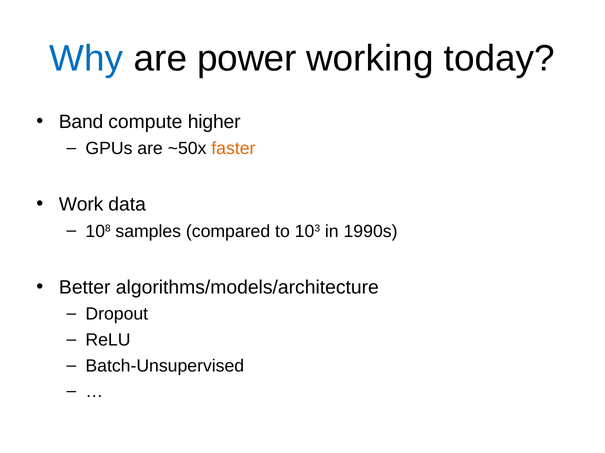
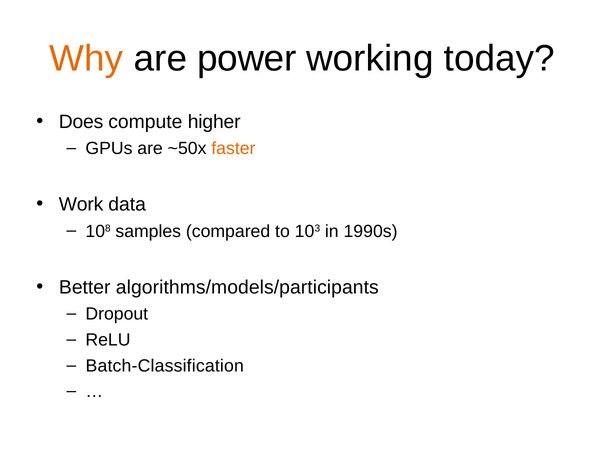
Why colour: blue -> orange (86, 59)
Band: Band -> Does (81, 122)
algorithms/models/architecture: algorithms/models/architecture -> algorithms/models/participants (247, 288)
Batch-Unsupervised: Batch-Unsupervised -> Batch-Classification (165, 366)
